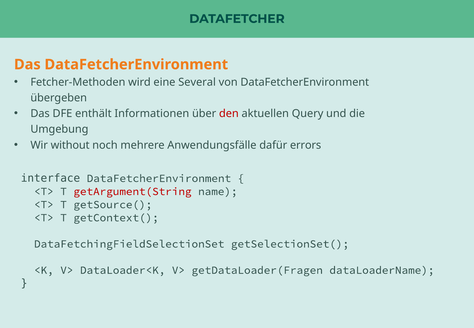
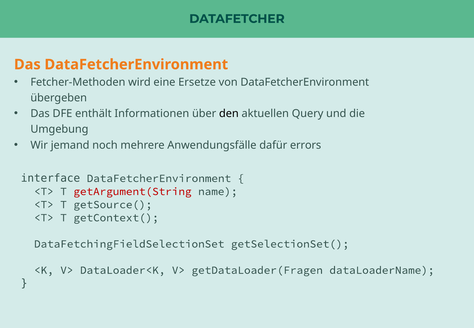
Several: Several -> Ersetze (197, 82)
den colour: red -> black (229, 114)
without: without -> jemand (70, 145)
